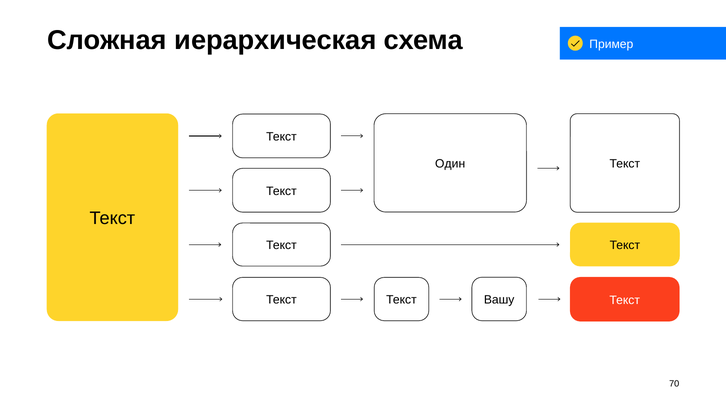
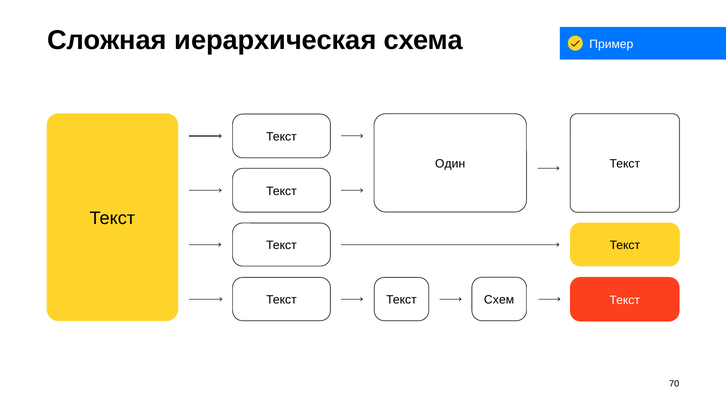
Вашу: Вашу -> Схем (499, 300)
